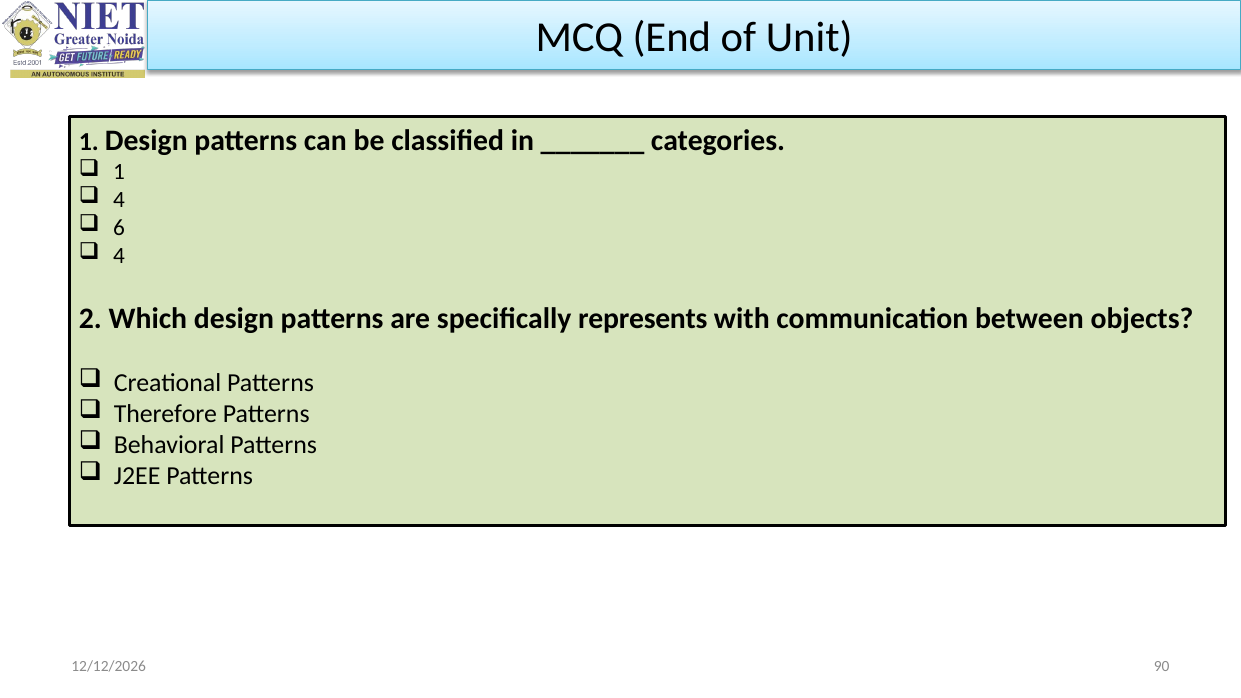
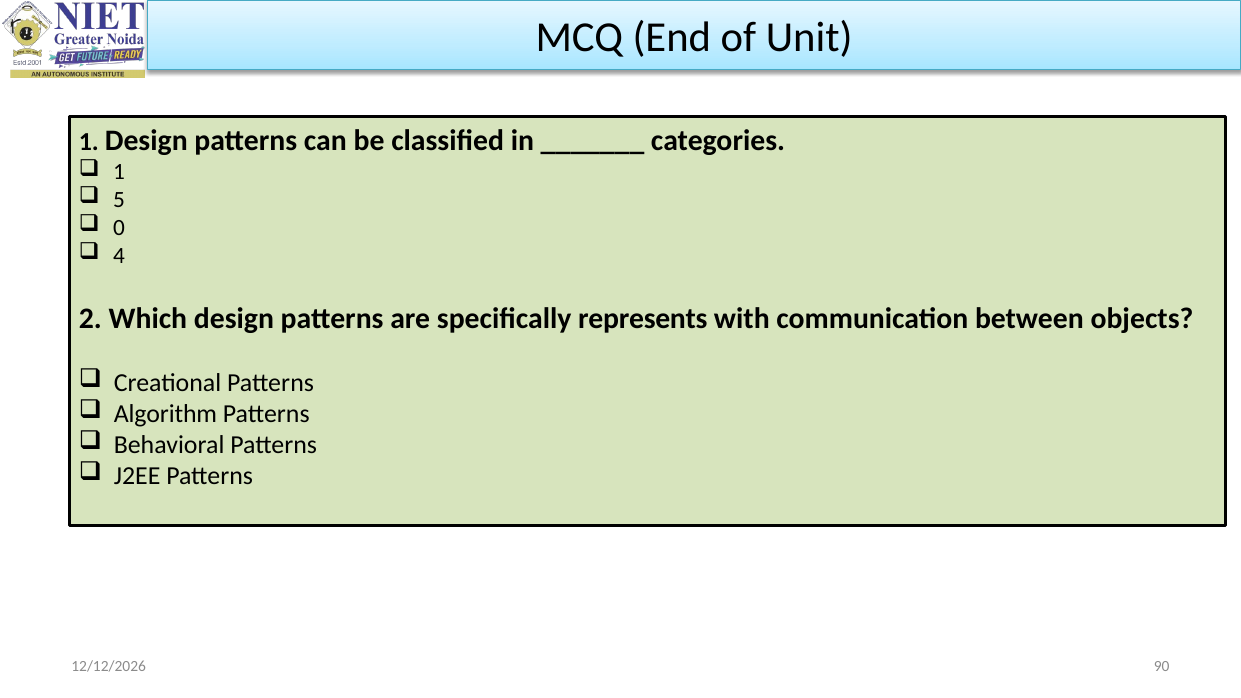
4: 4 -> 5 (119, 200)
6: 6 -> 0 (119, 228)
Therefore: Therefore -> Algorithm (165, 414)
